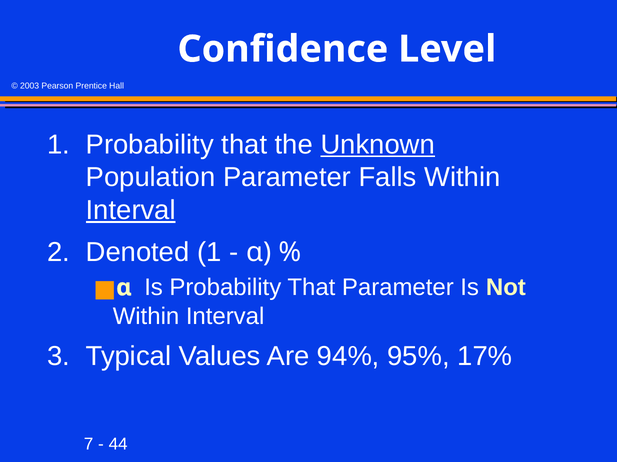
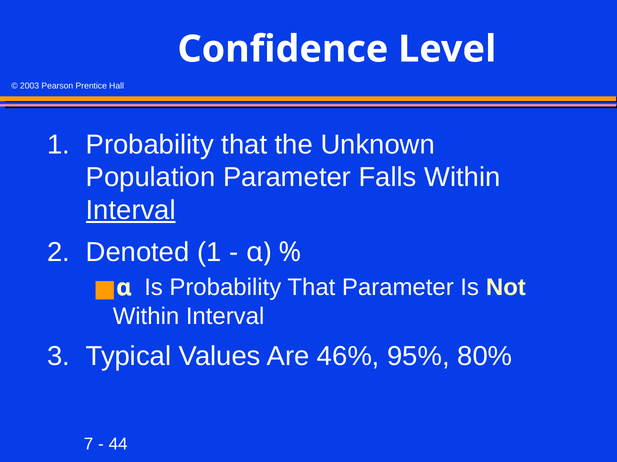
Unknown underline: present -> none (378, 145)
94%: 94% -> 46% (348, 357)
17%: 17% -> 80% (485, 357)
